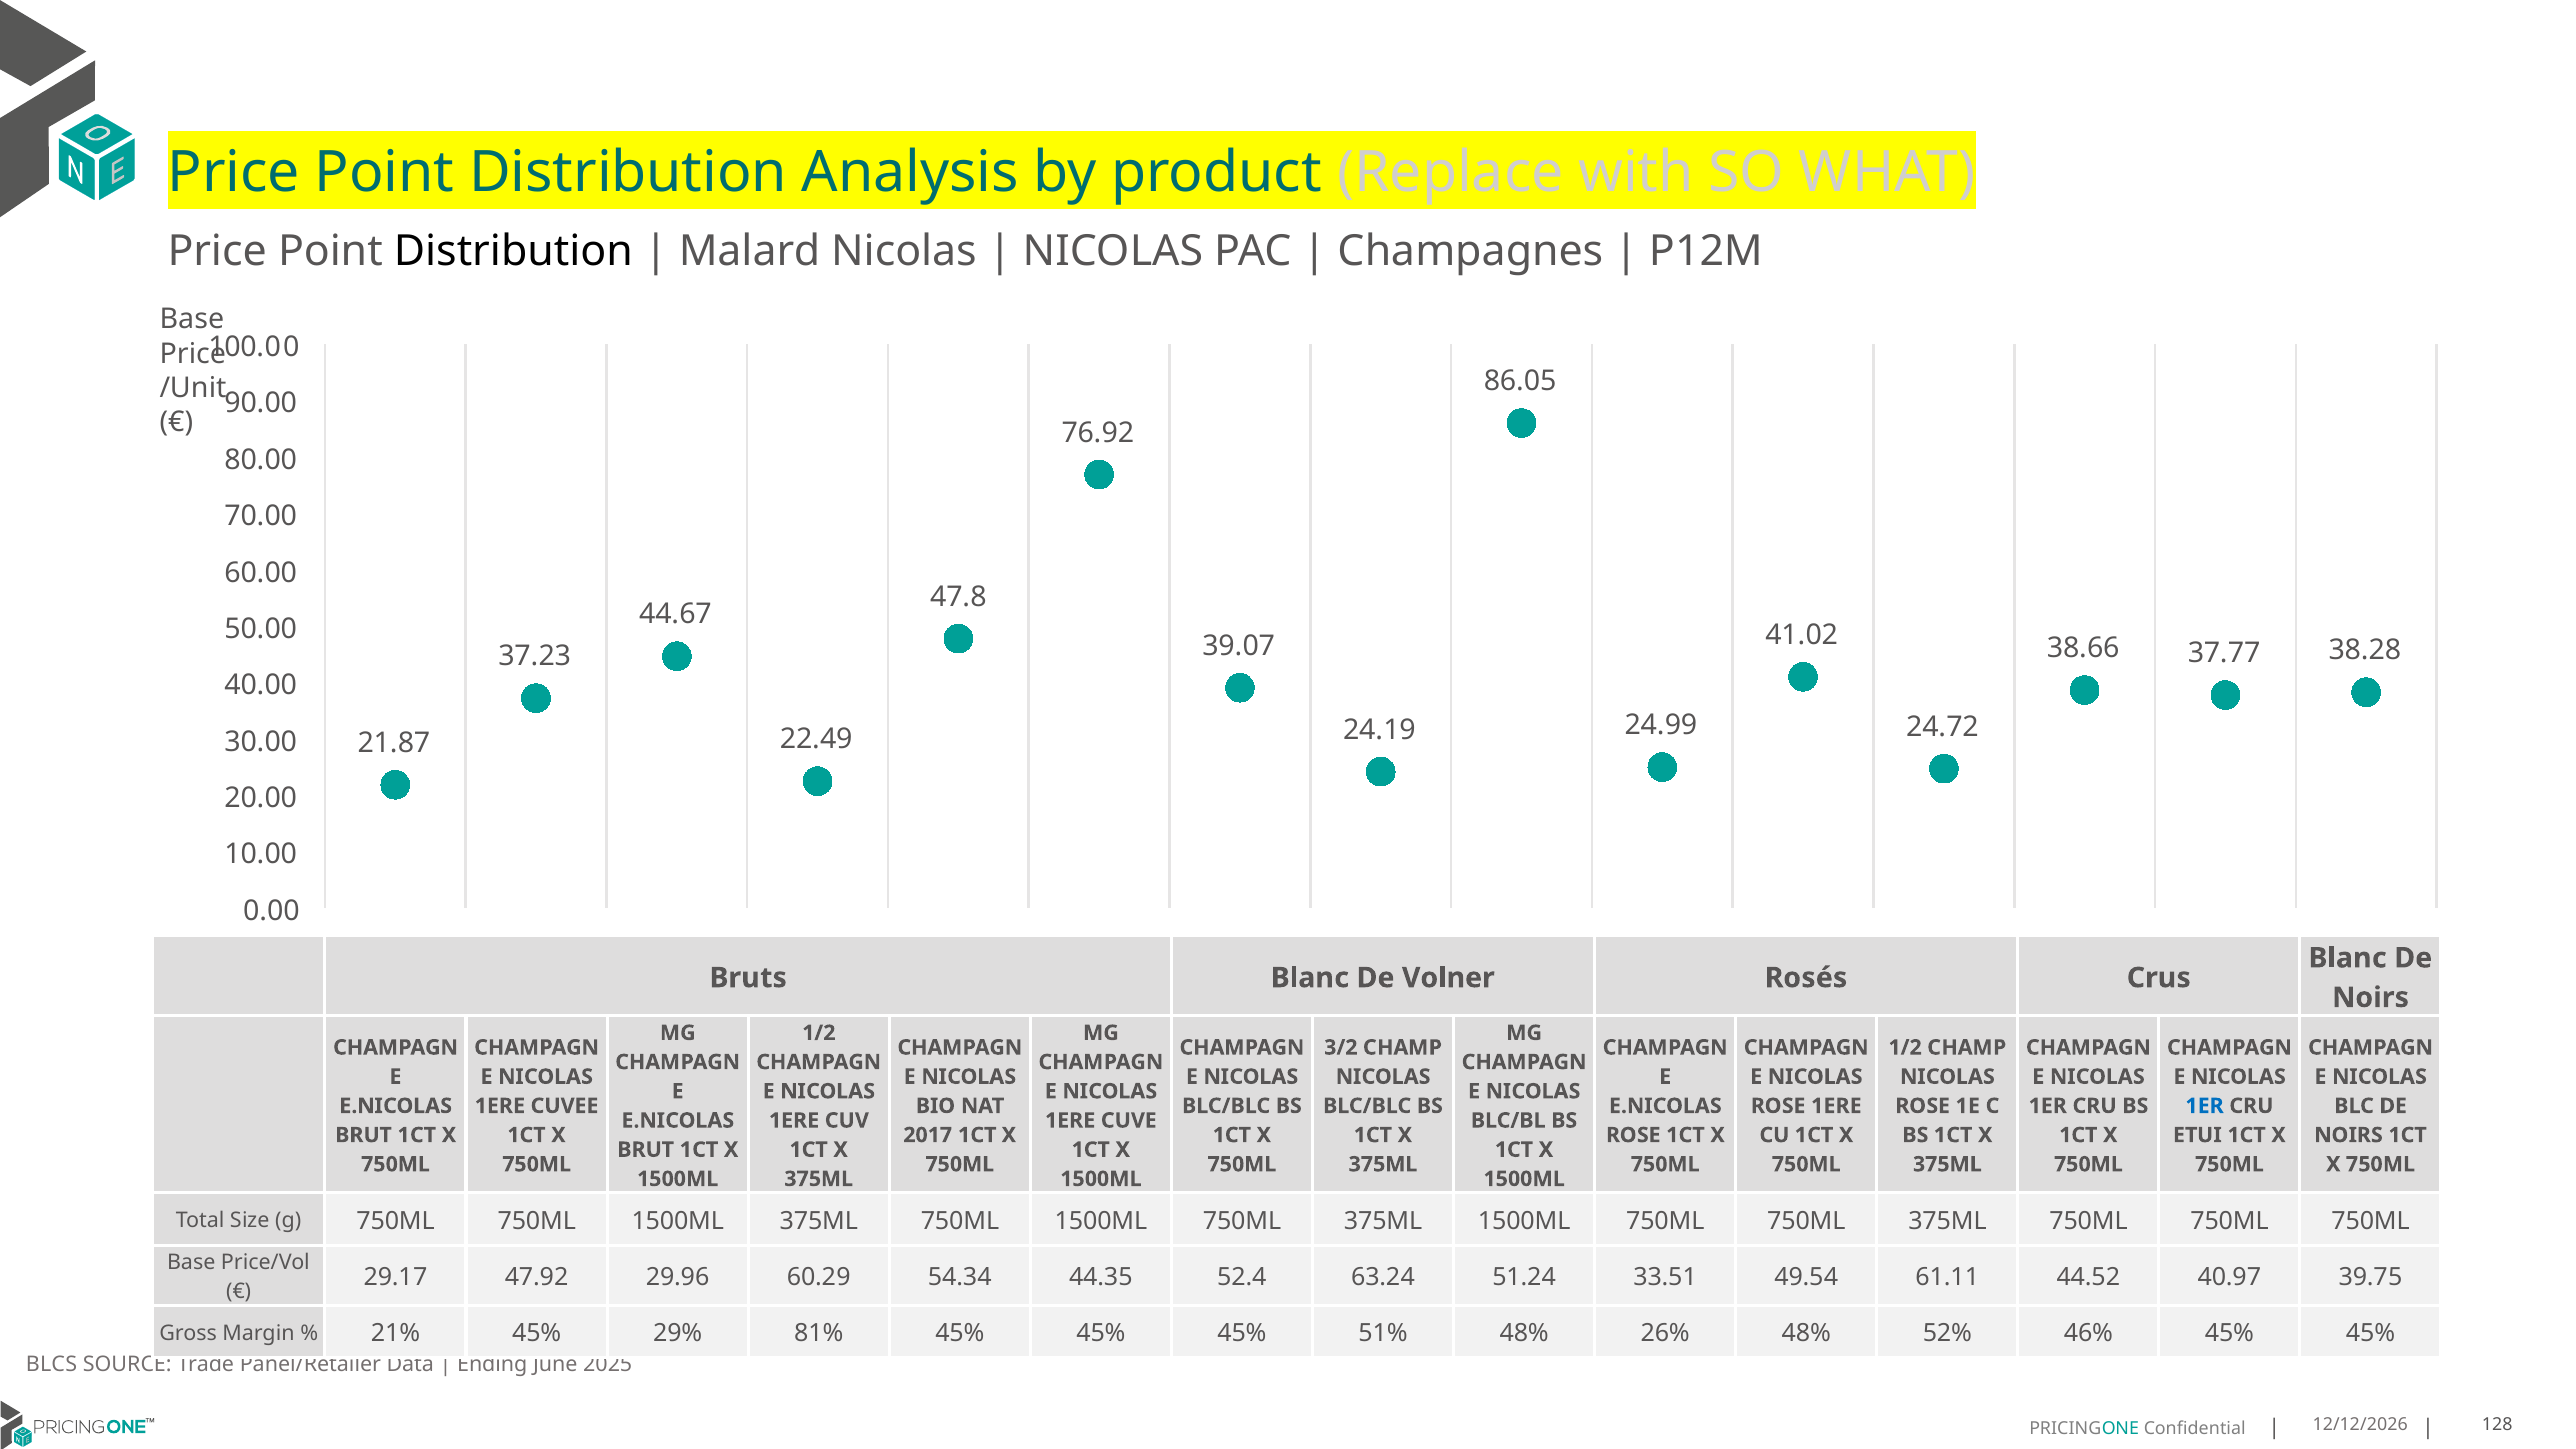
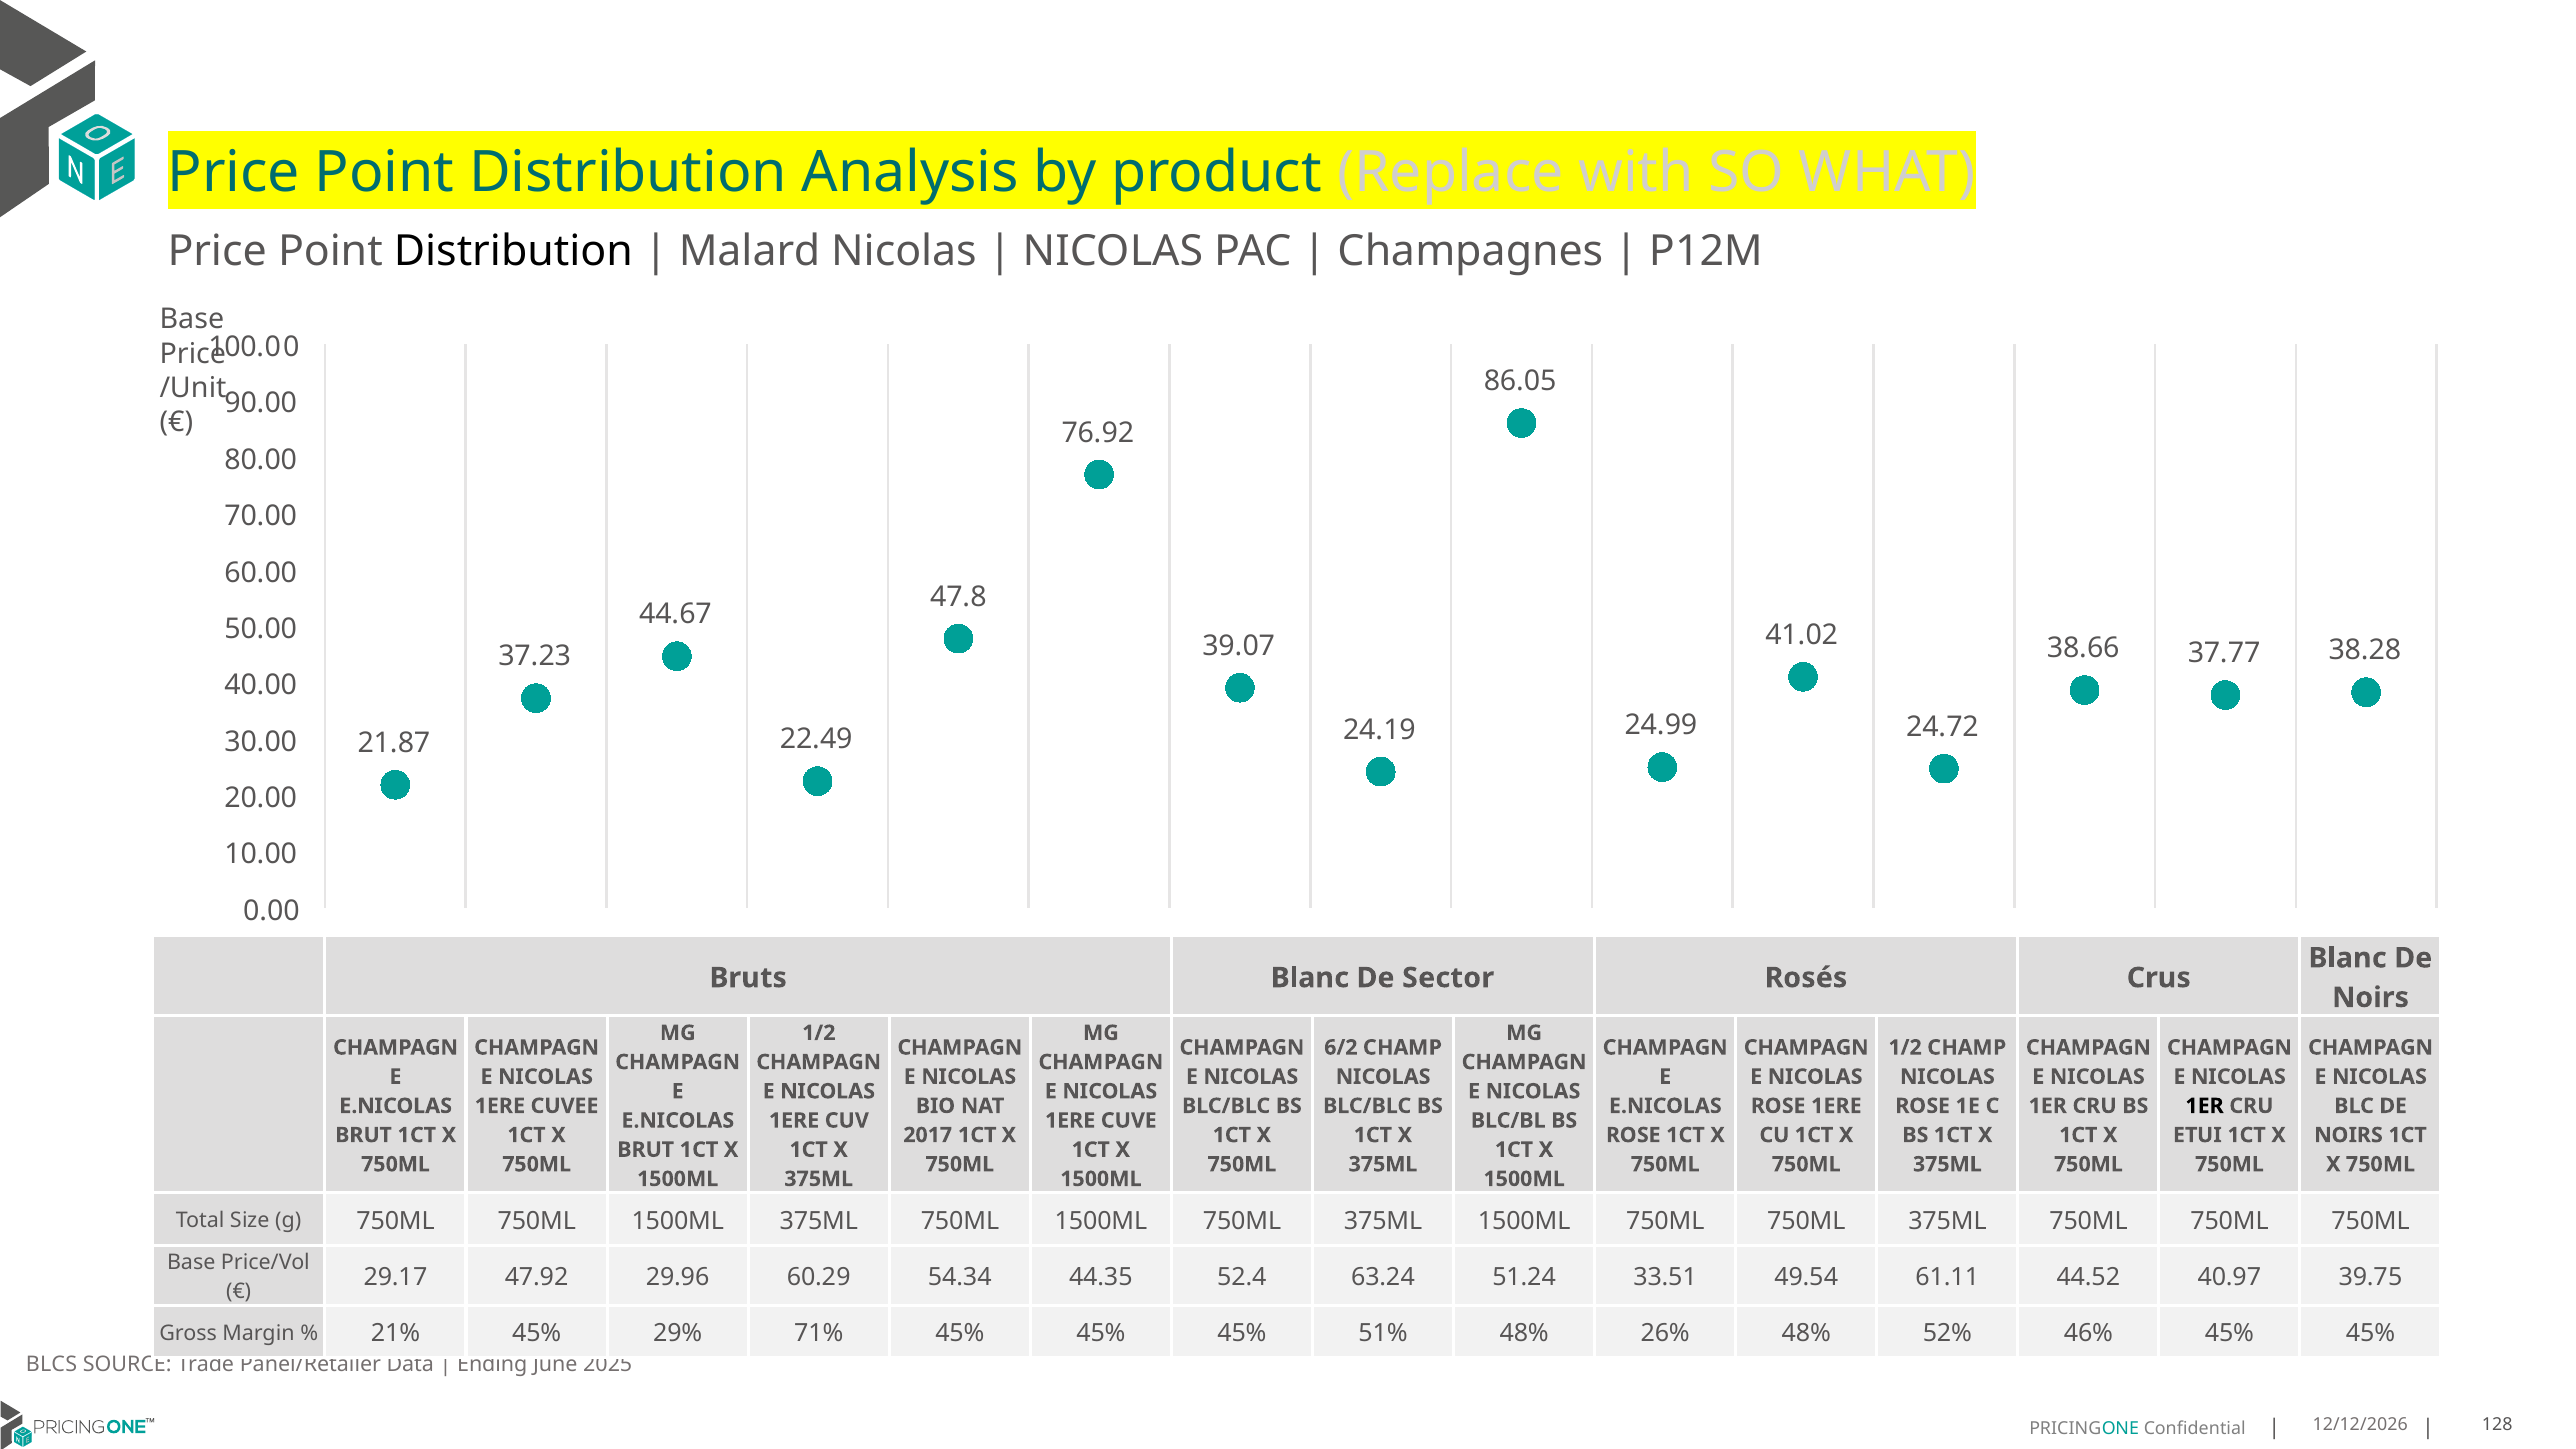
Volner: Volner -> Sector (1448, 978)
3/2: 3/2 -> 6/2 (1341, 1048)
1ER colour: blue -> black (2205, 1106)
81%: 81% -> 71% (819, 1334)
